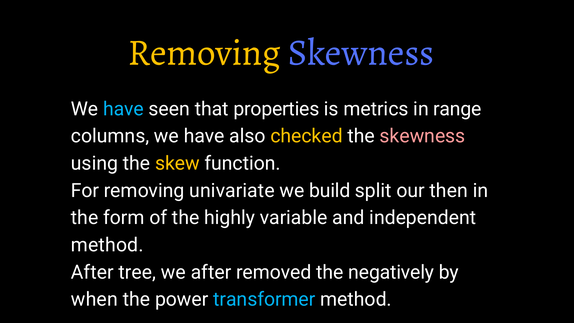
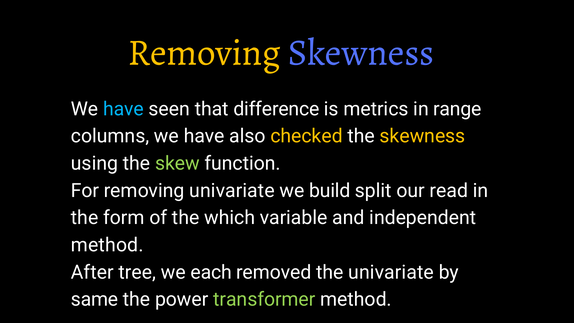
properties: properties -> difference (276, 109)
skewness colour: pink -> yellow (422, 136)
skew colour: yellow -> light green (177, 163)
then: then -> read (449, 191)
highly: highly -> which (230, 218)
we after: after -> each (211, 272)
the negatively: negatively -> univariate (391, 272)
when: when -> same (95, 299)
transformer colour: light blue -> light green (264, 299)
